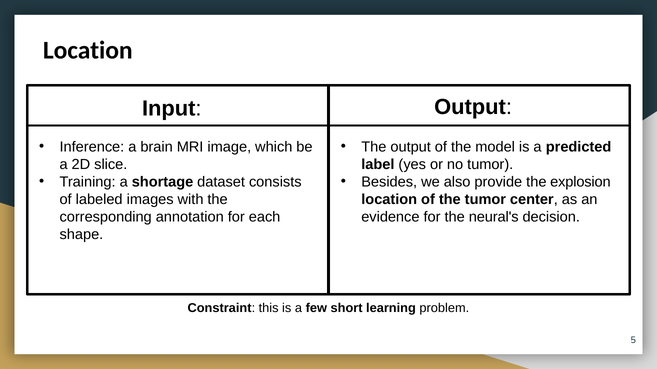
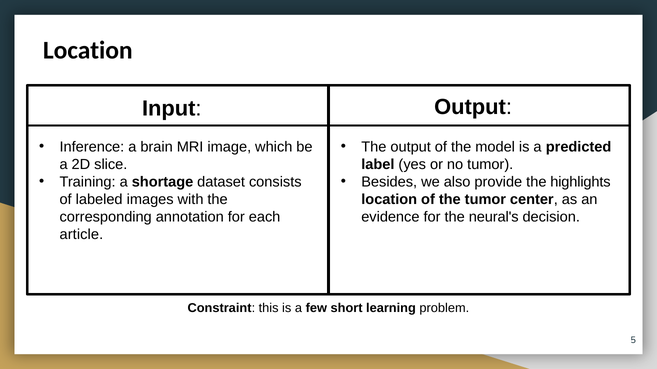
explosion: explosion -> highlights (580, 182)
shape: shape -> article (81, 235)
